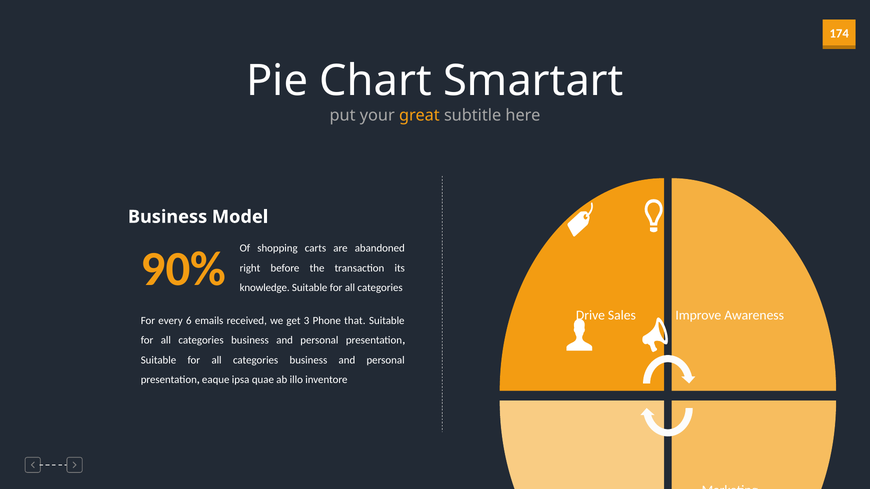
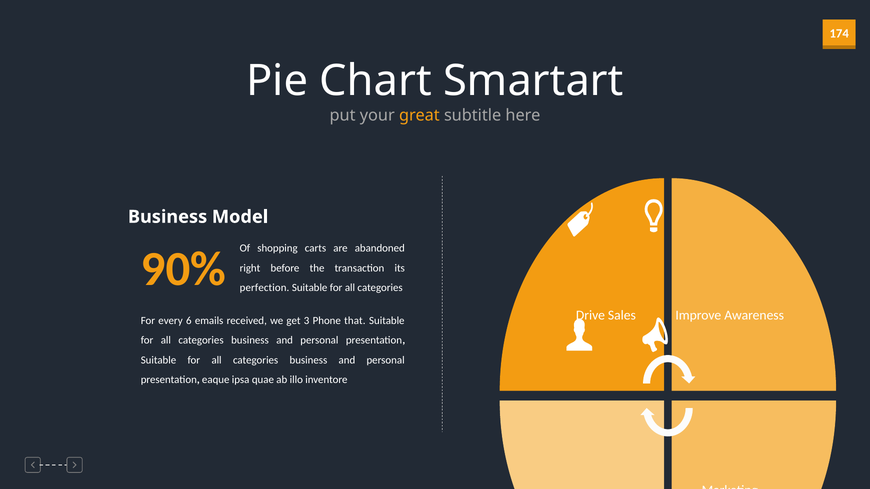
knowledge: knowledge -> perfection (265, 288)
